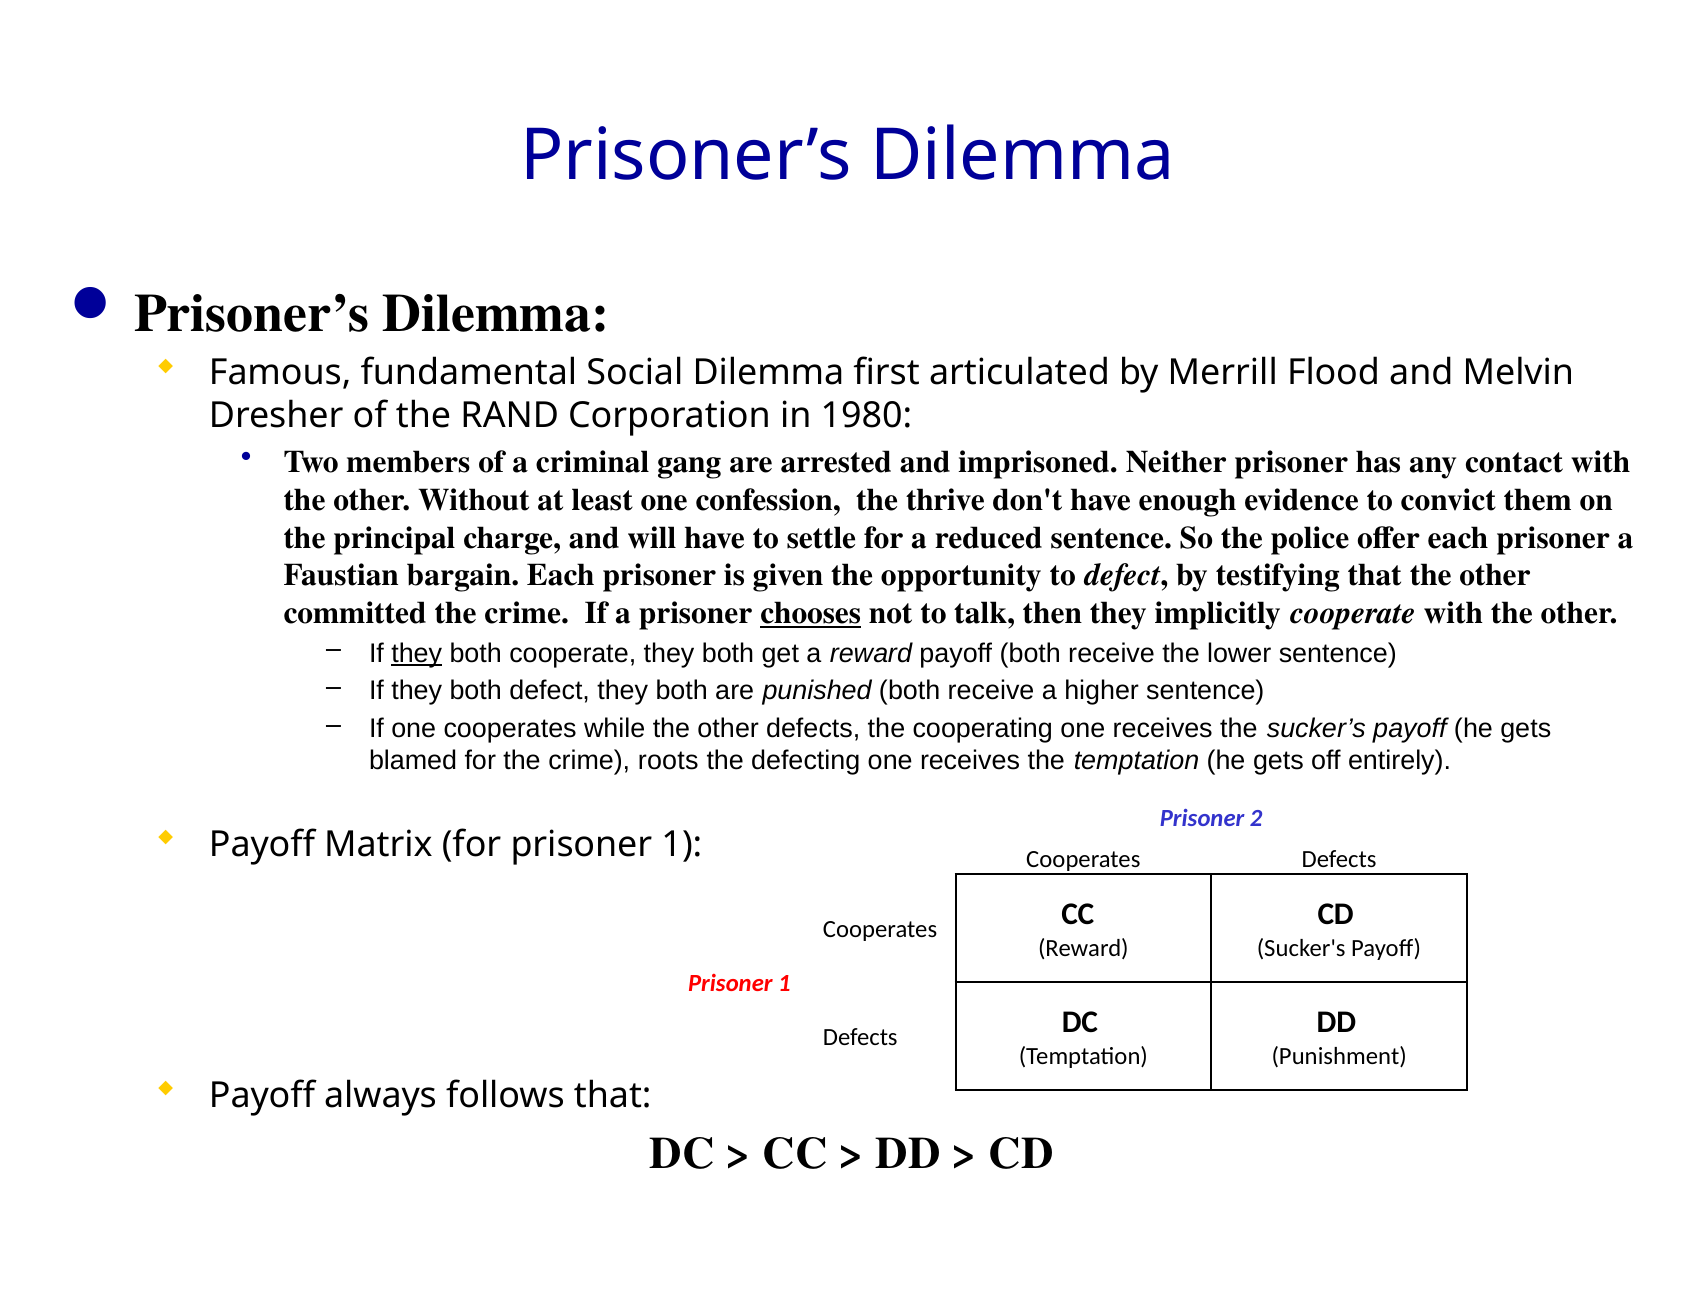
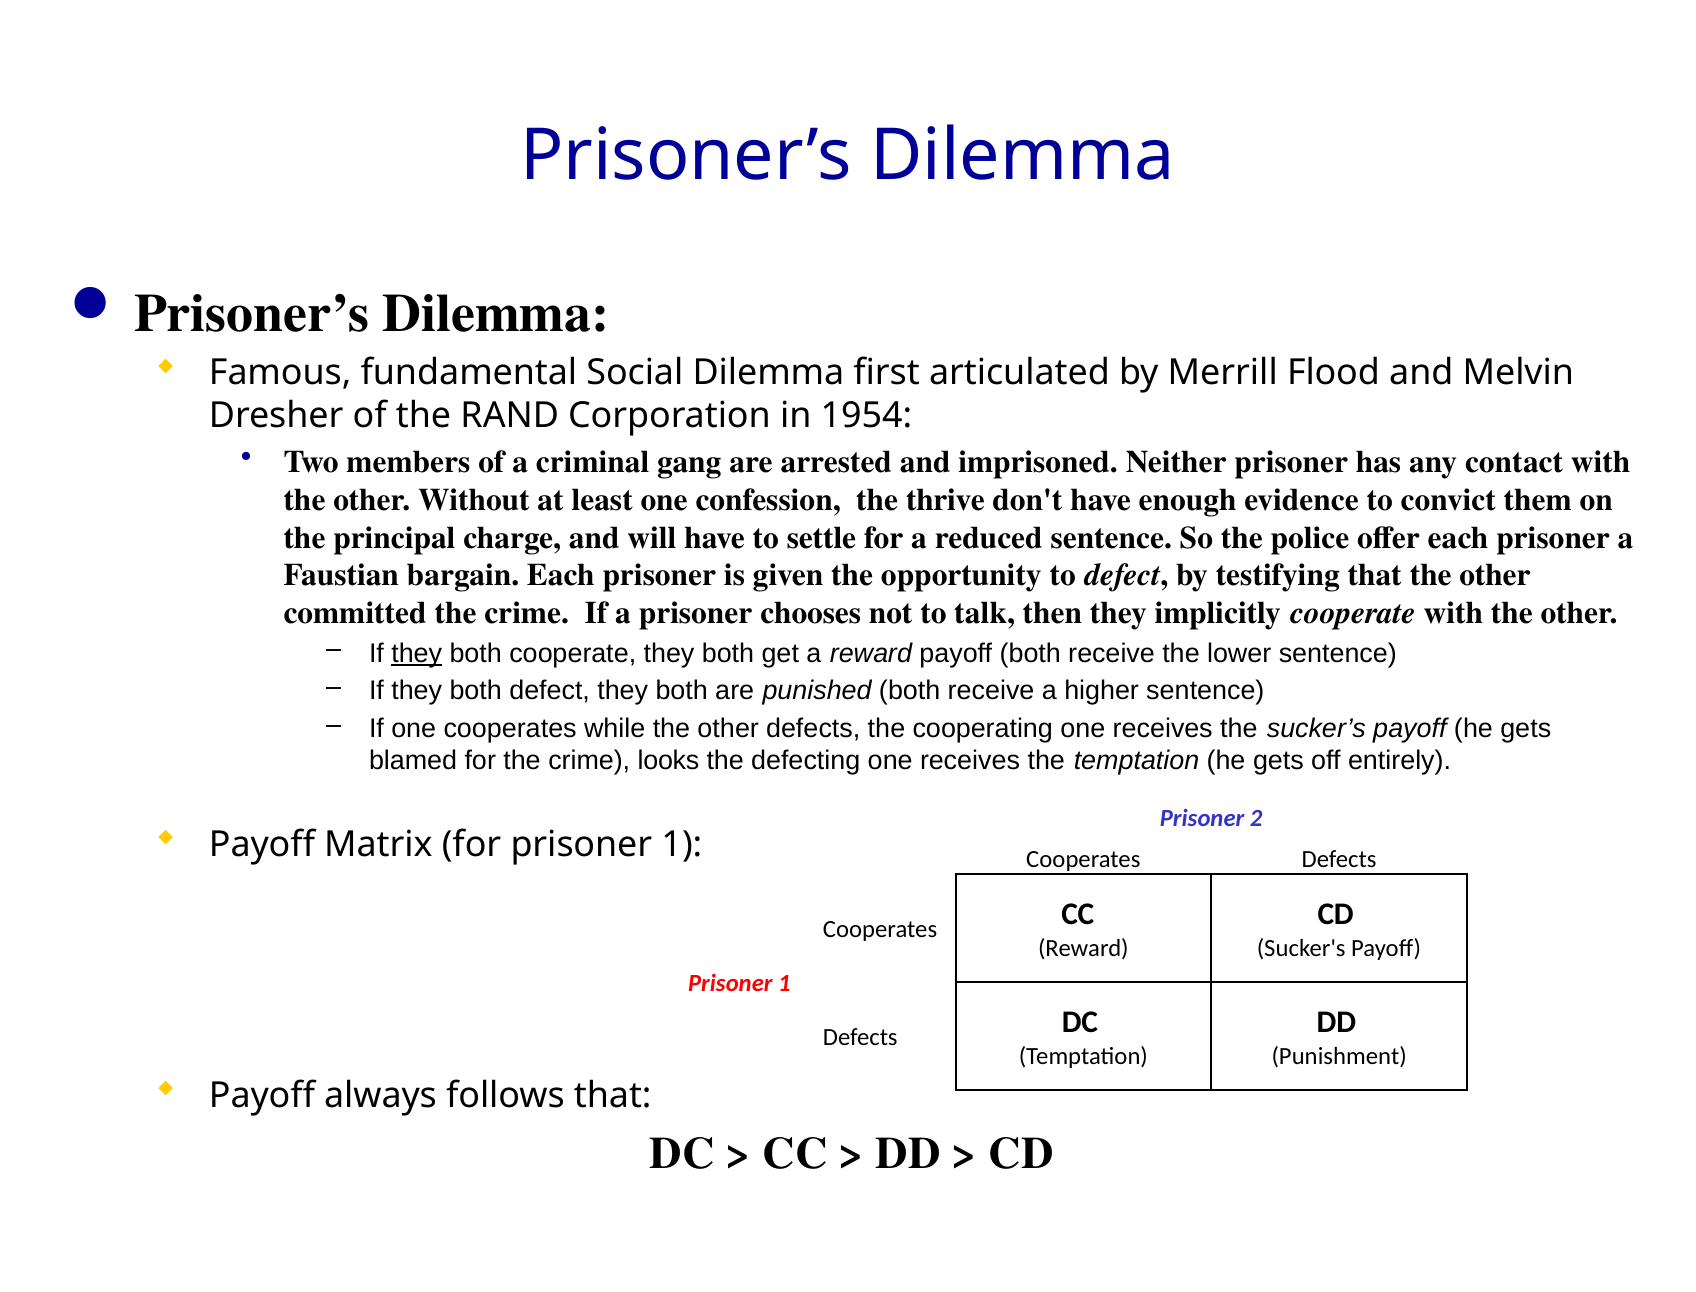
1980: 1980 -> 1954 (866, 416)
chooses underline: present -> none (811, 613)
roots: roots -> looks (668, 761)
